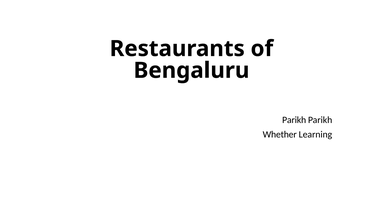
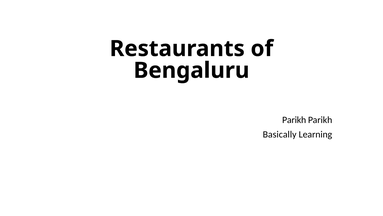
Whether: Whether -> Basically (280, 134)
